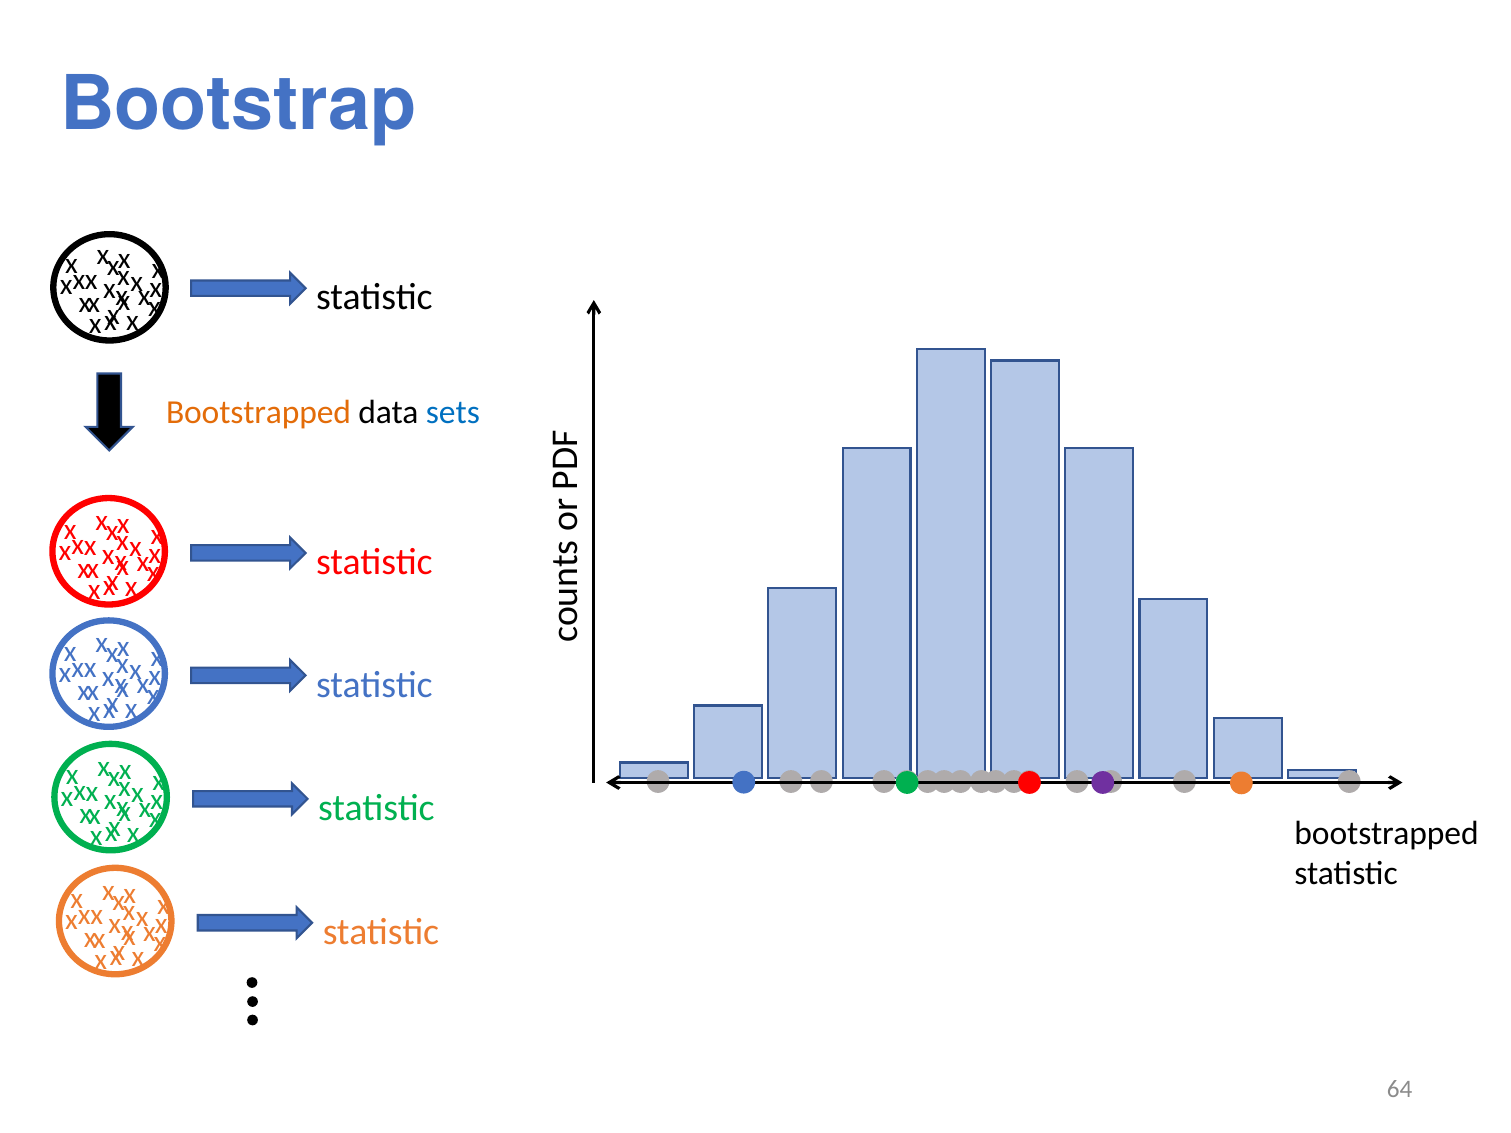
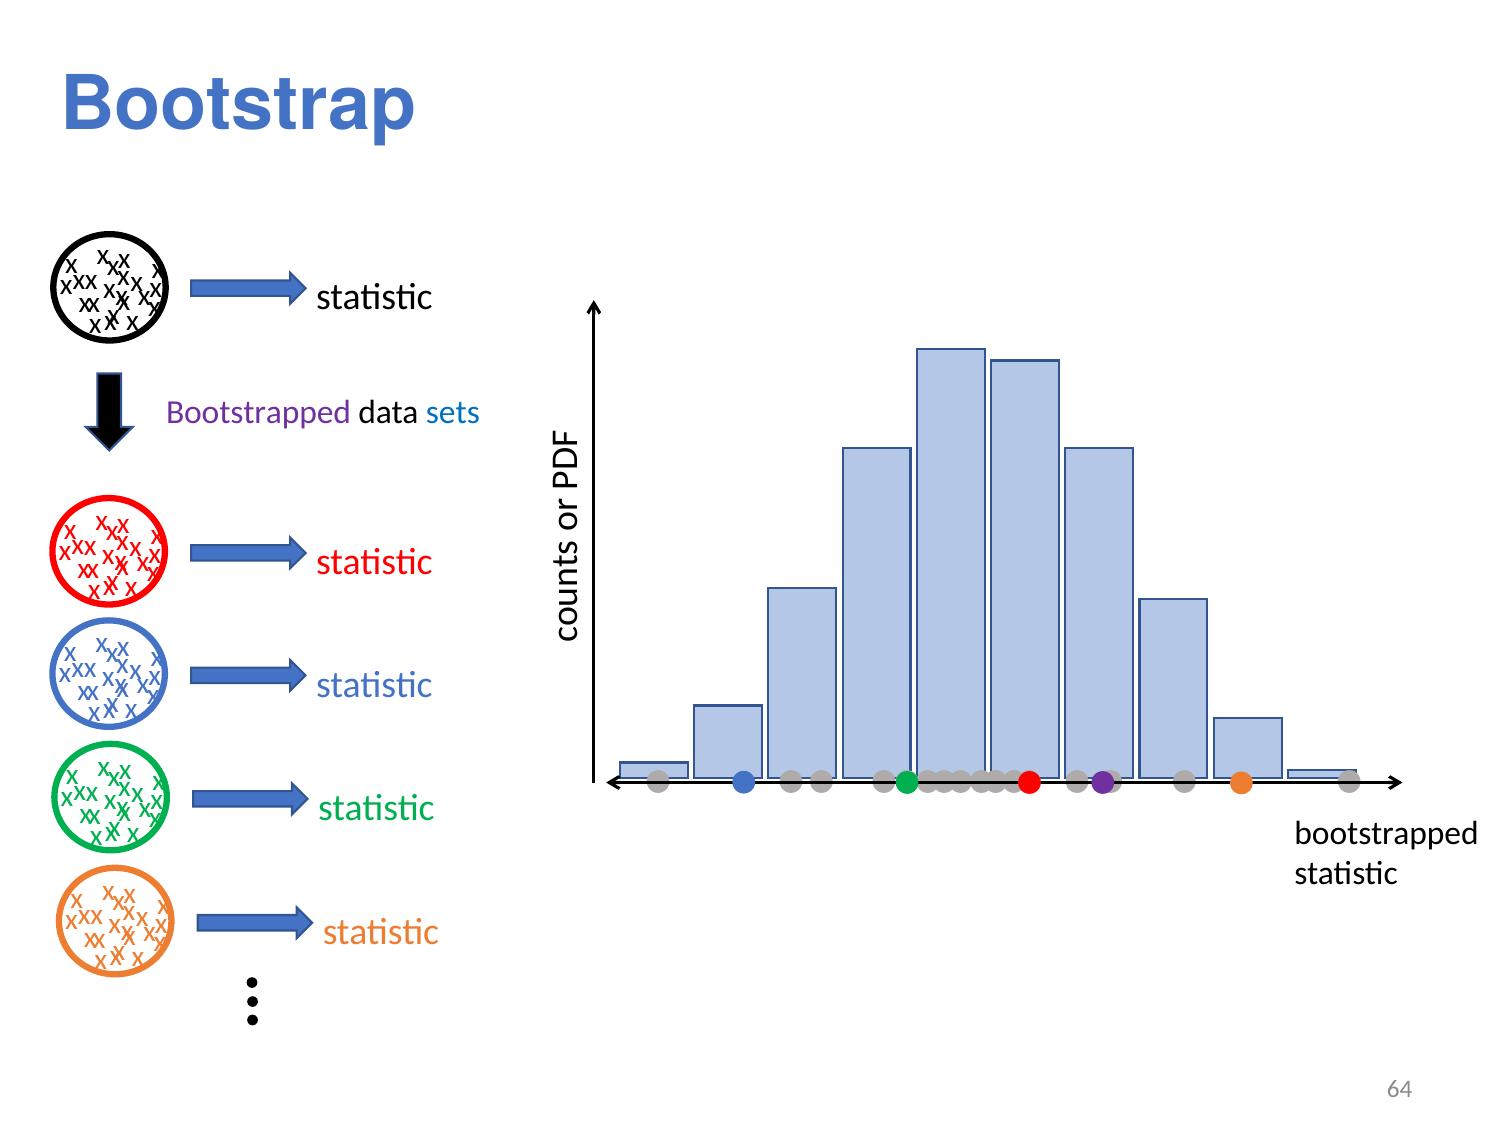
Bootstrapped colour: orange -> purple (259, 412)
